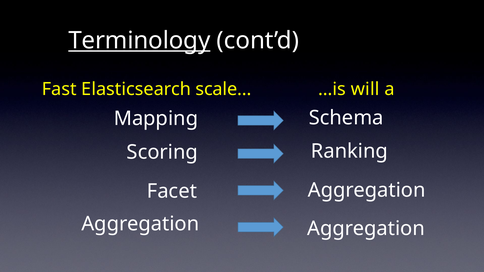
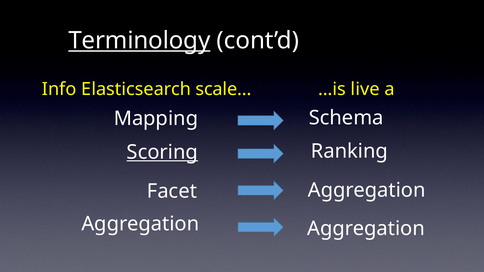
Fast: Fast -> Info (59, 89)
will: will -> live (365, 89)
Scoring underline: none -> present (162, 152)
